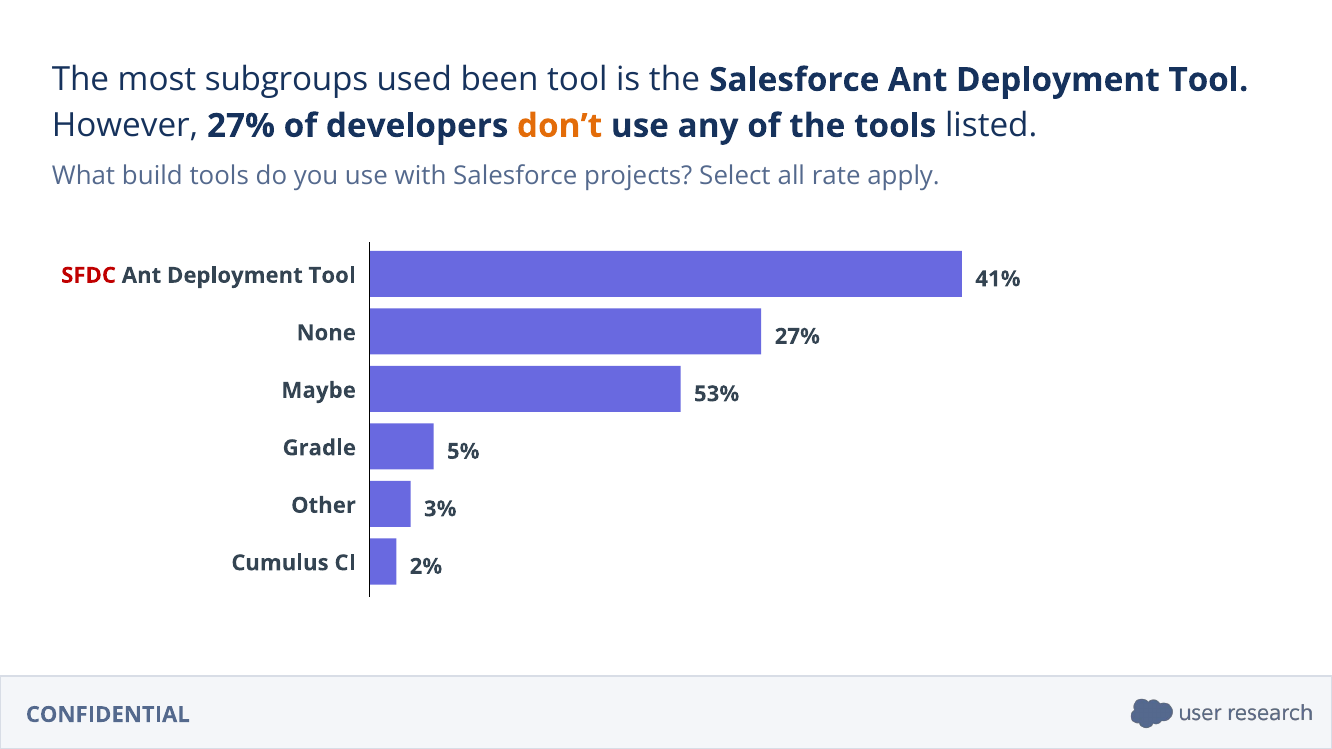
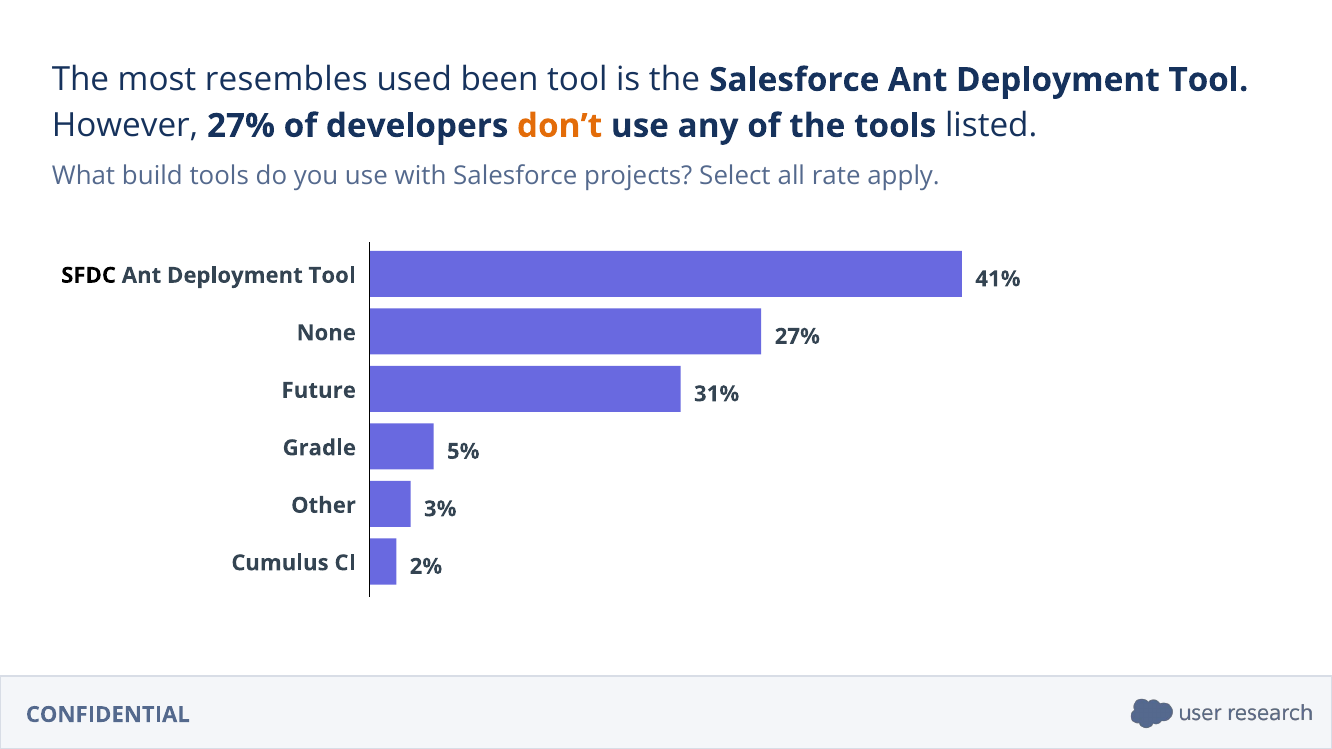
subgroups: subgroups -> resembles (286, 80)
SFDC colour: red -> black (89, 276)
Maybe: Maybe -> Future (319, 391)
53%: 53% -> 31% (717, 394)
